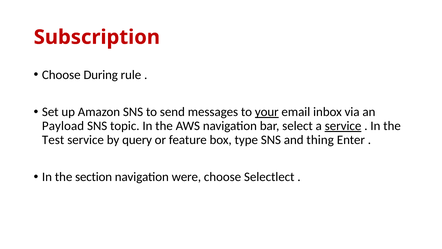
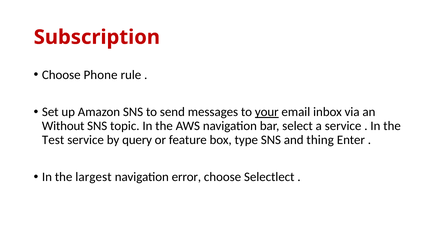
During: During -> Phone (101, 75)
Payload: Payload -> Without (63, 126)
service underline: present -> none (343, 126)
section: section -> largest (93, 177)
were: were -> error (186, 177)
